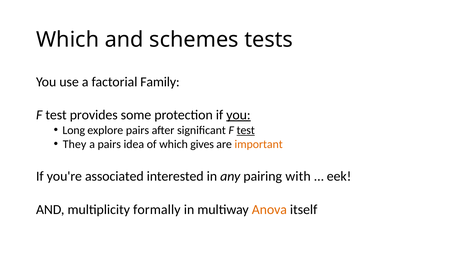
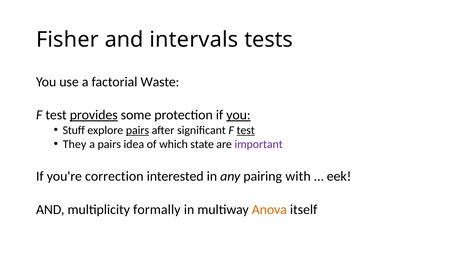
Which: Which -> Fisher (67, 40)
schemes: schemes -> intervals (194, 40)
Family: Family -> Waste (160, 82)
provides underline: none -> present (94, 115)
Long: Long -> Stuff (74, 130)
pairs underline: none -> present (137, 130)
gives: gives -> state (202, 144)
important colour: orange -> purple (259, 144)
associated: associated -> correction (114, 176)
